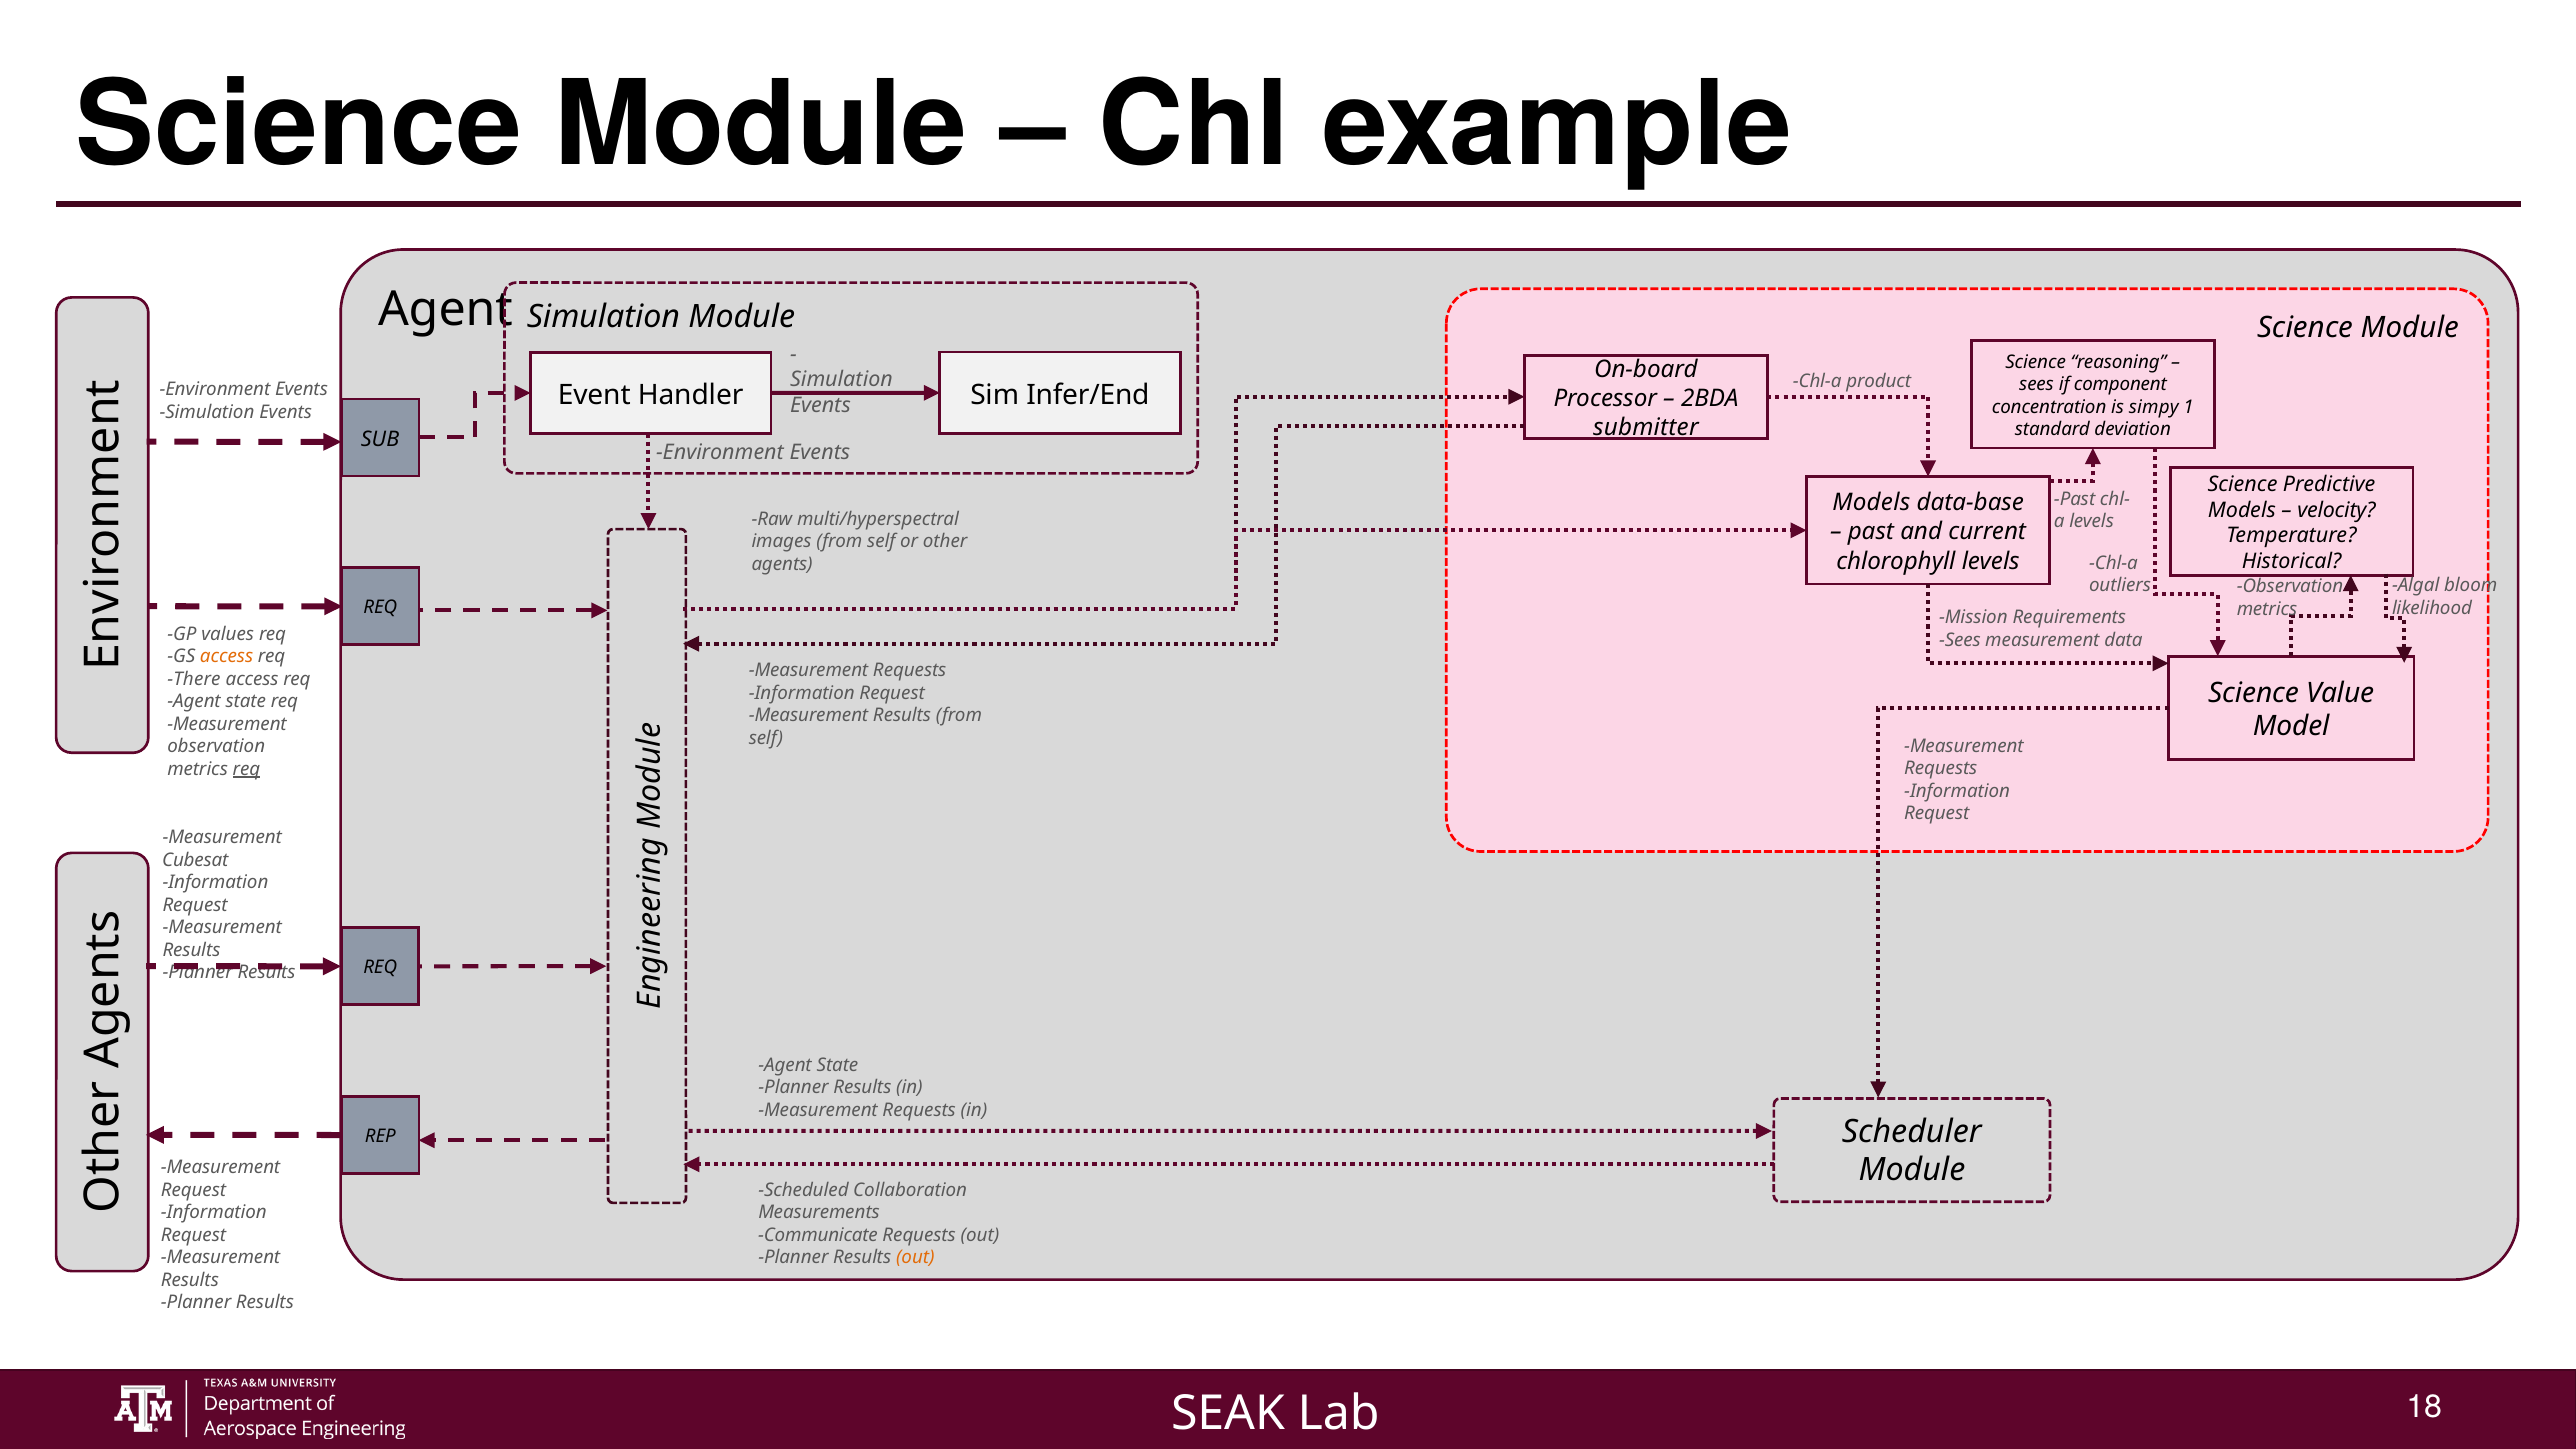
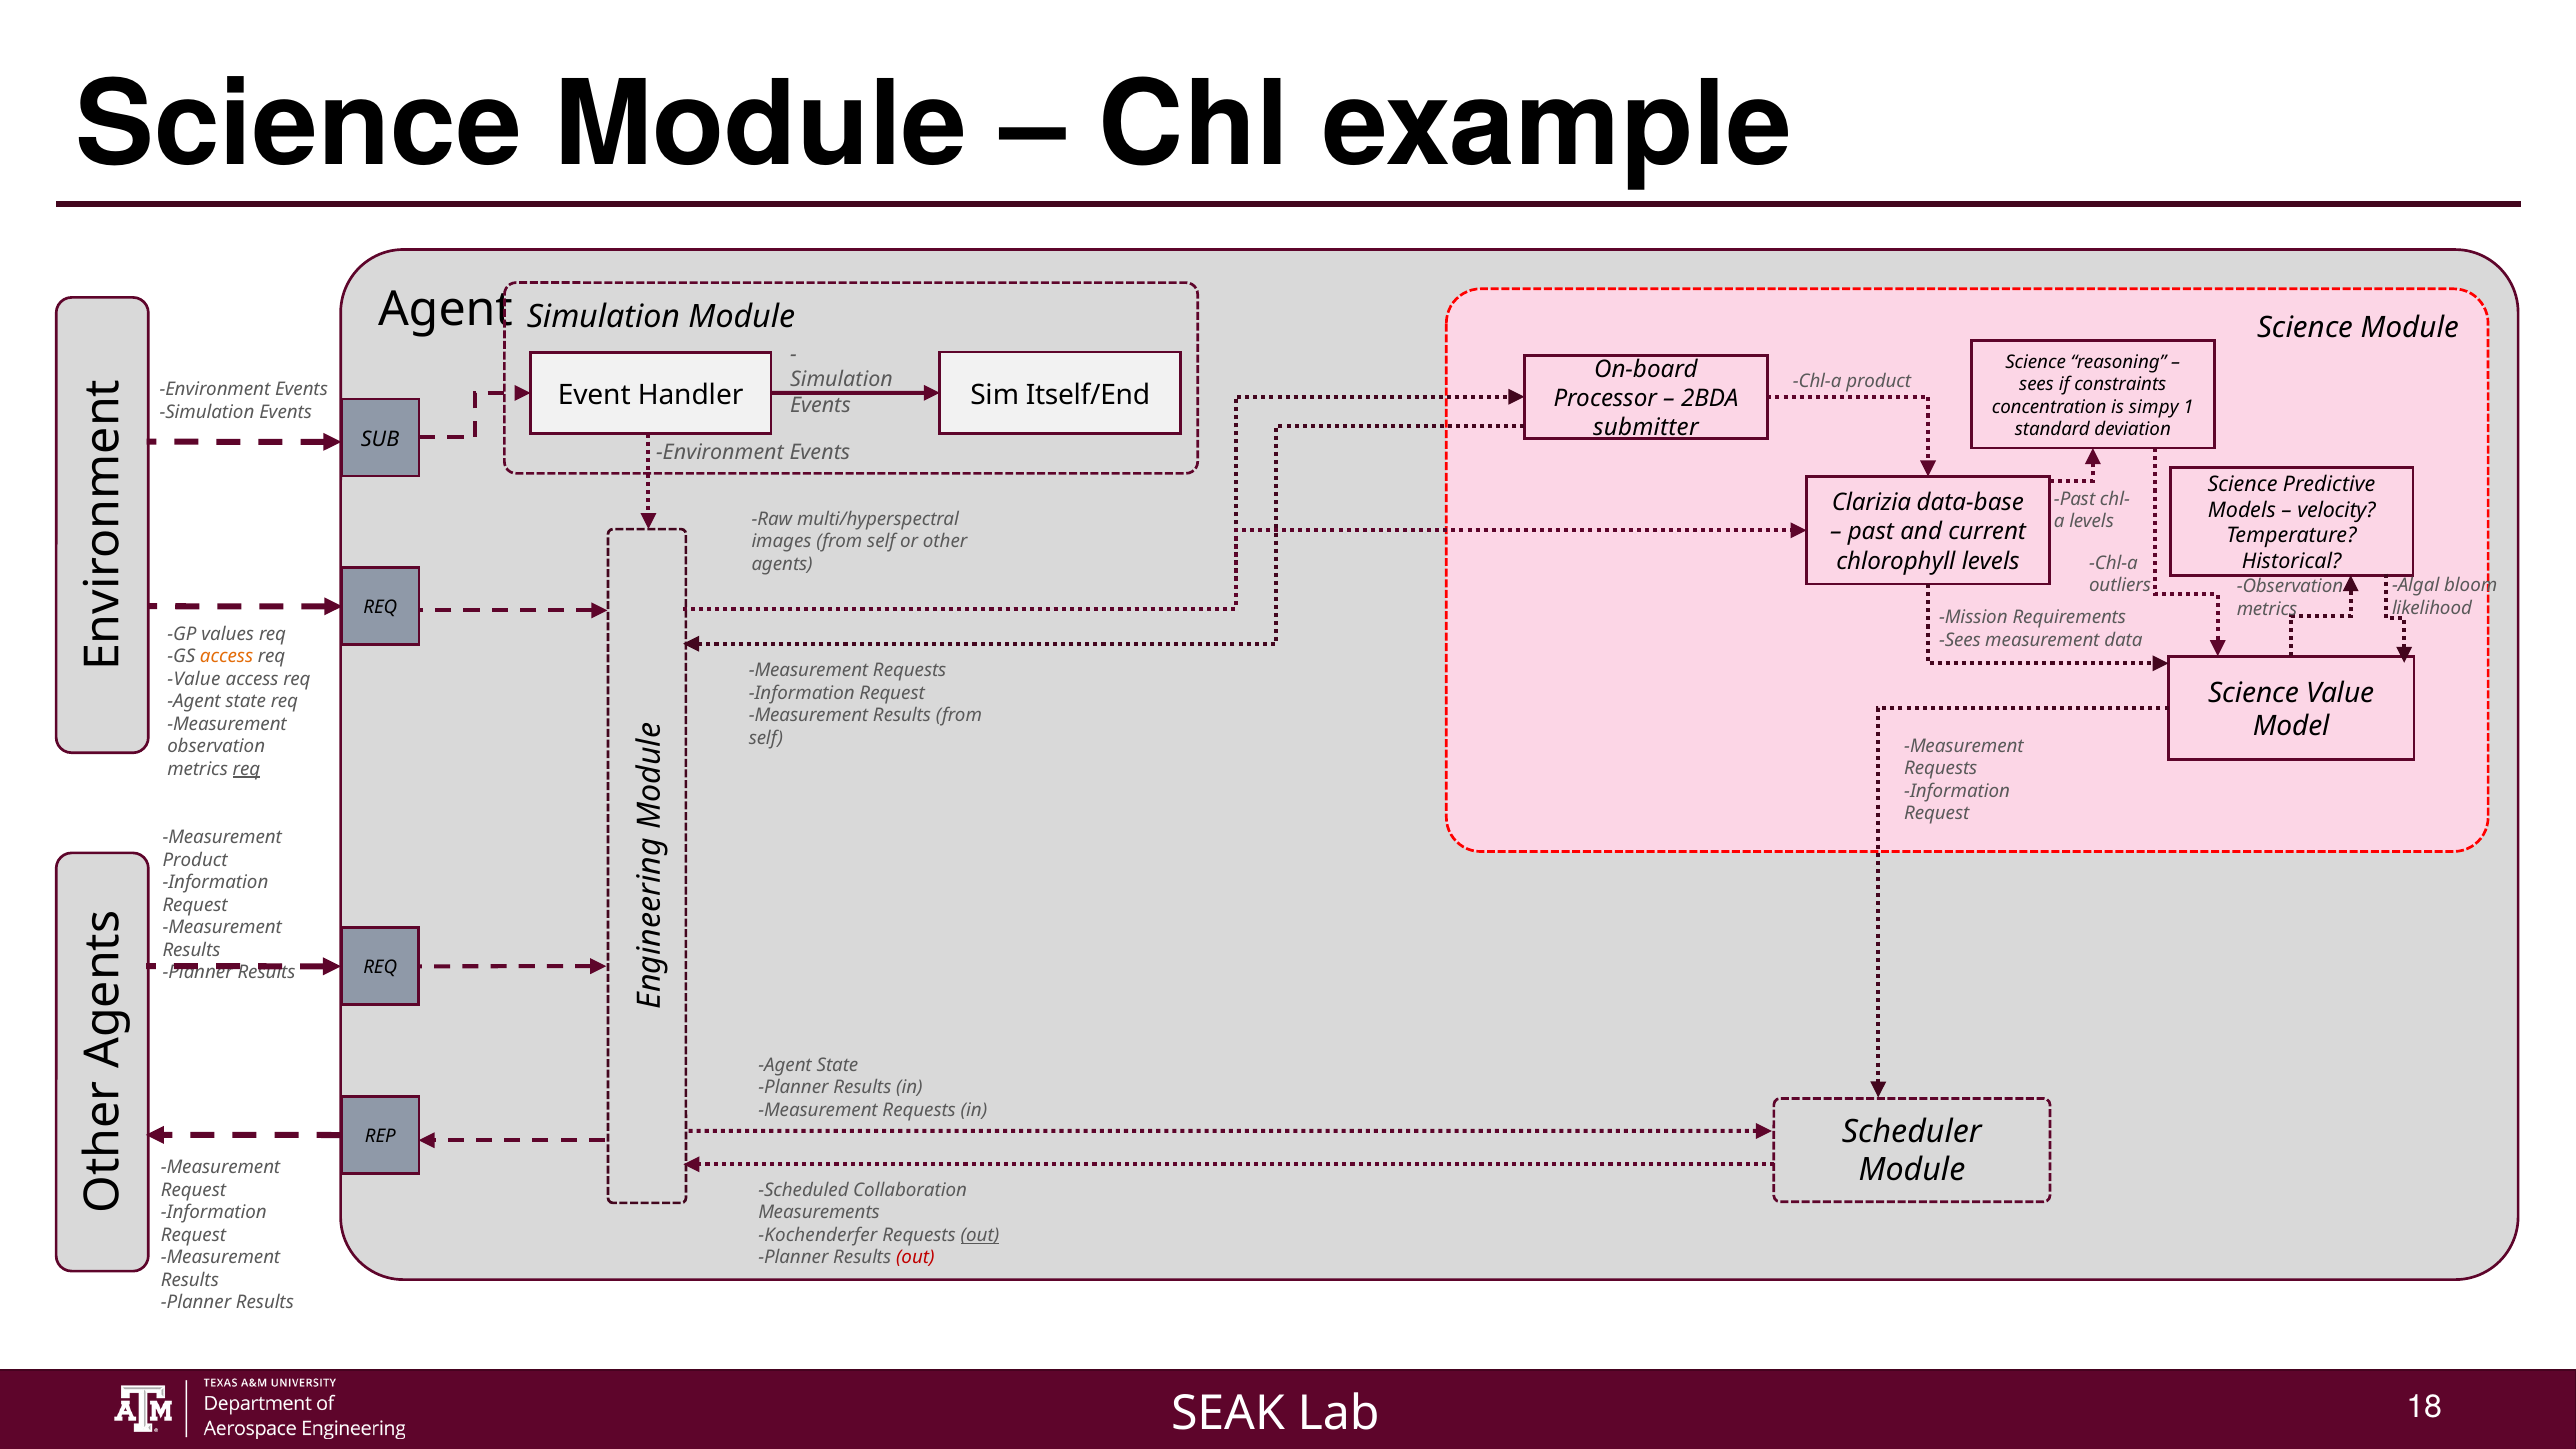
component: component -> constraints (2120, 384)
Infer/End: Infer/End -> Itself/End (1088, 395)
Models: Models -> Clarizia (1872, 503)
There: There -> Value (194, 679)
Cubesat: Cubesat -> Product (195, 860)
Communicate: Communicate -> Kochenderfer (818, 1235)
out underline: none -> present (980, 1235)
out colour: orange -> red (915, 1257)
